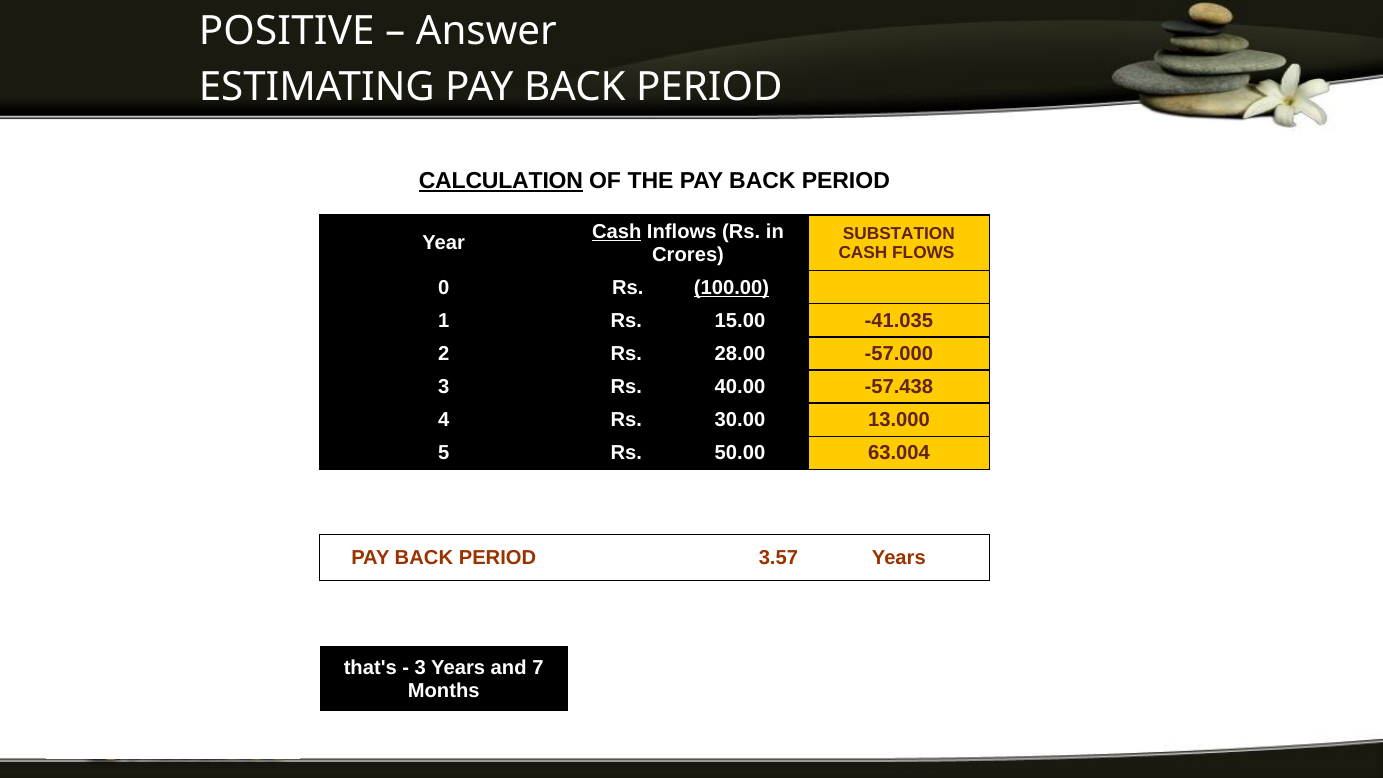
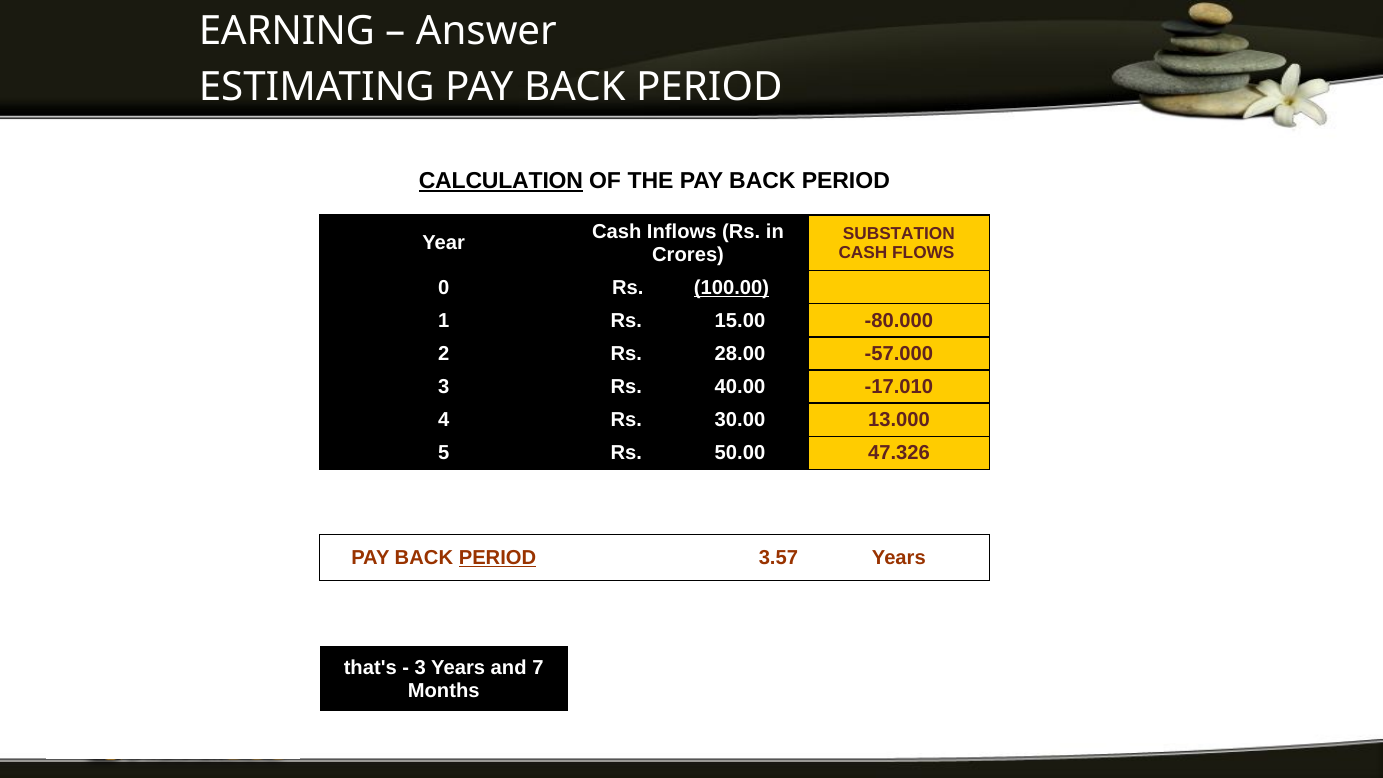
POSITIVE: POSITIVE -> EARNING (287, 31)
Cash underline: present -> none (617, 232)
-41.035: -41.035 -> -80.000 (899, 321)
-57.438: -57.438 -> -17.010 (899, 387)
63.004: 63.004 -> 47.326 (899, 453)
PERIOD underline: none -> present (497, 558)
